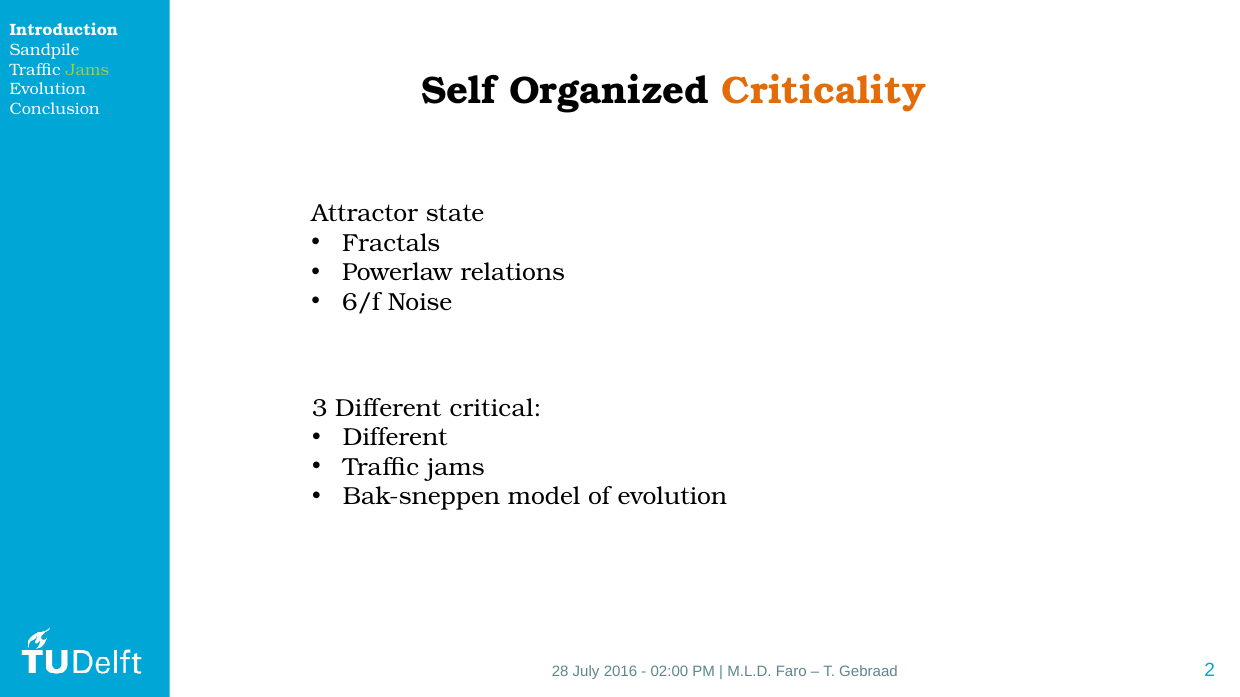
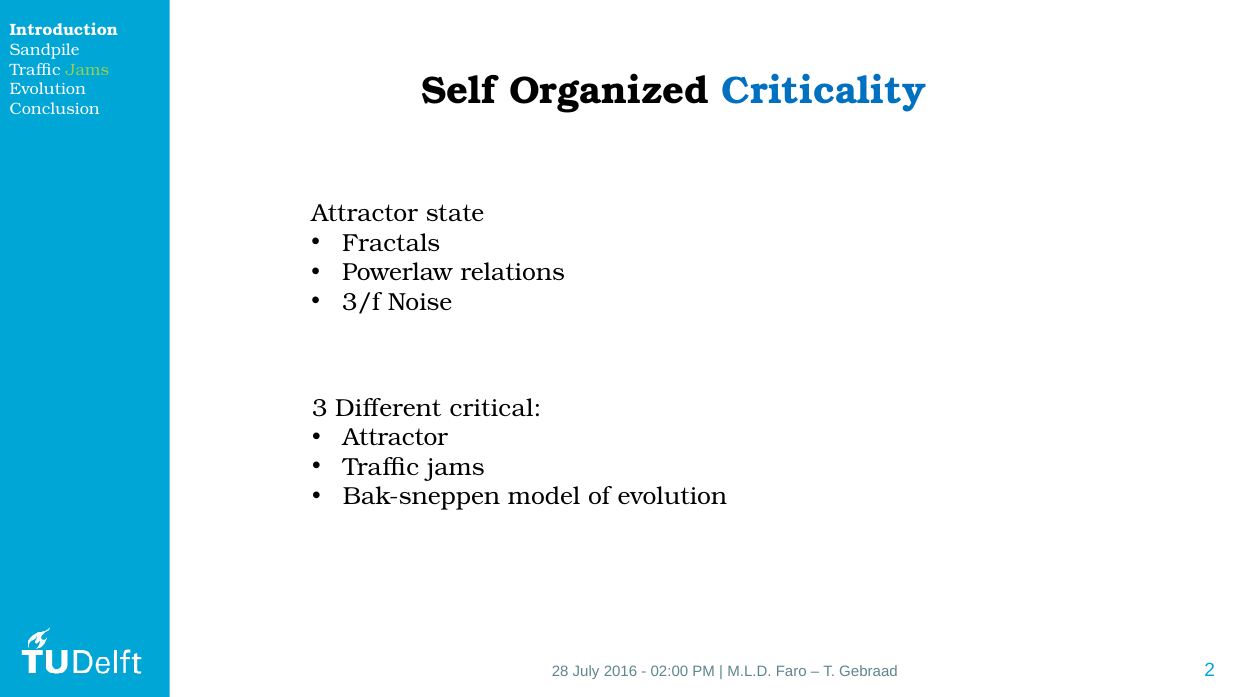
Criticality colour: orange -> blue (824, 91)
6/f: 6/f -> 3/f (361, 302)
Different: Different -> Attractor (395, 438)
